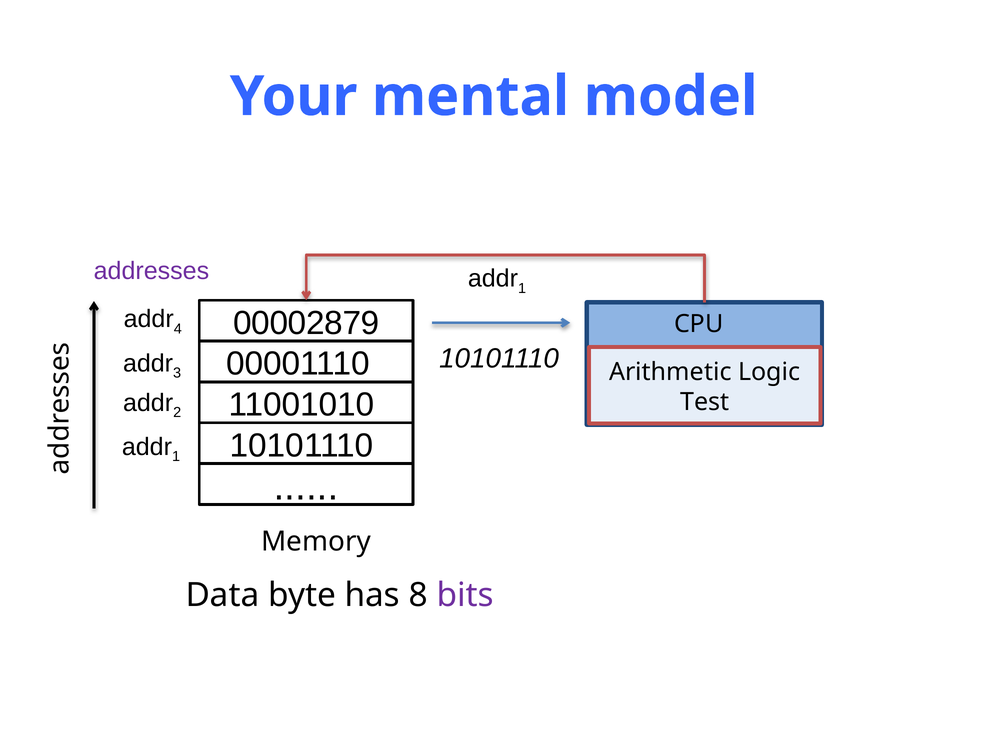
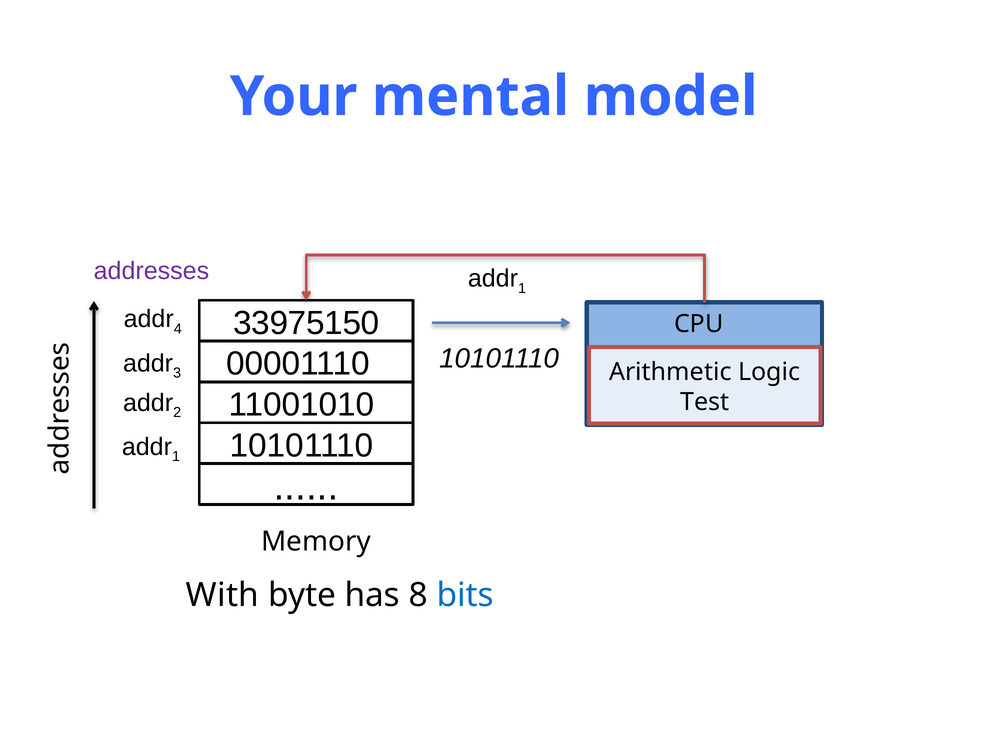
00002879: 00002879 -> 33975150 (306, 323)
Data: Data -> With (222, 595)
bits colour: purple -> blue (465, 595)
